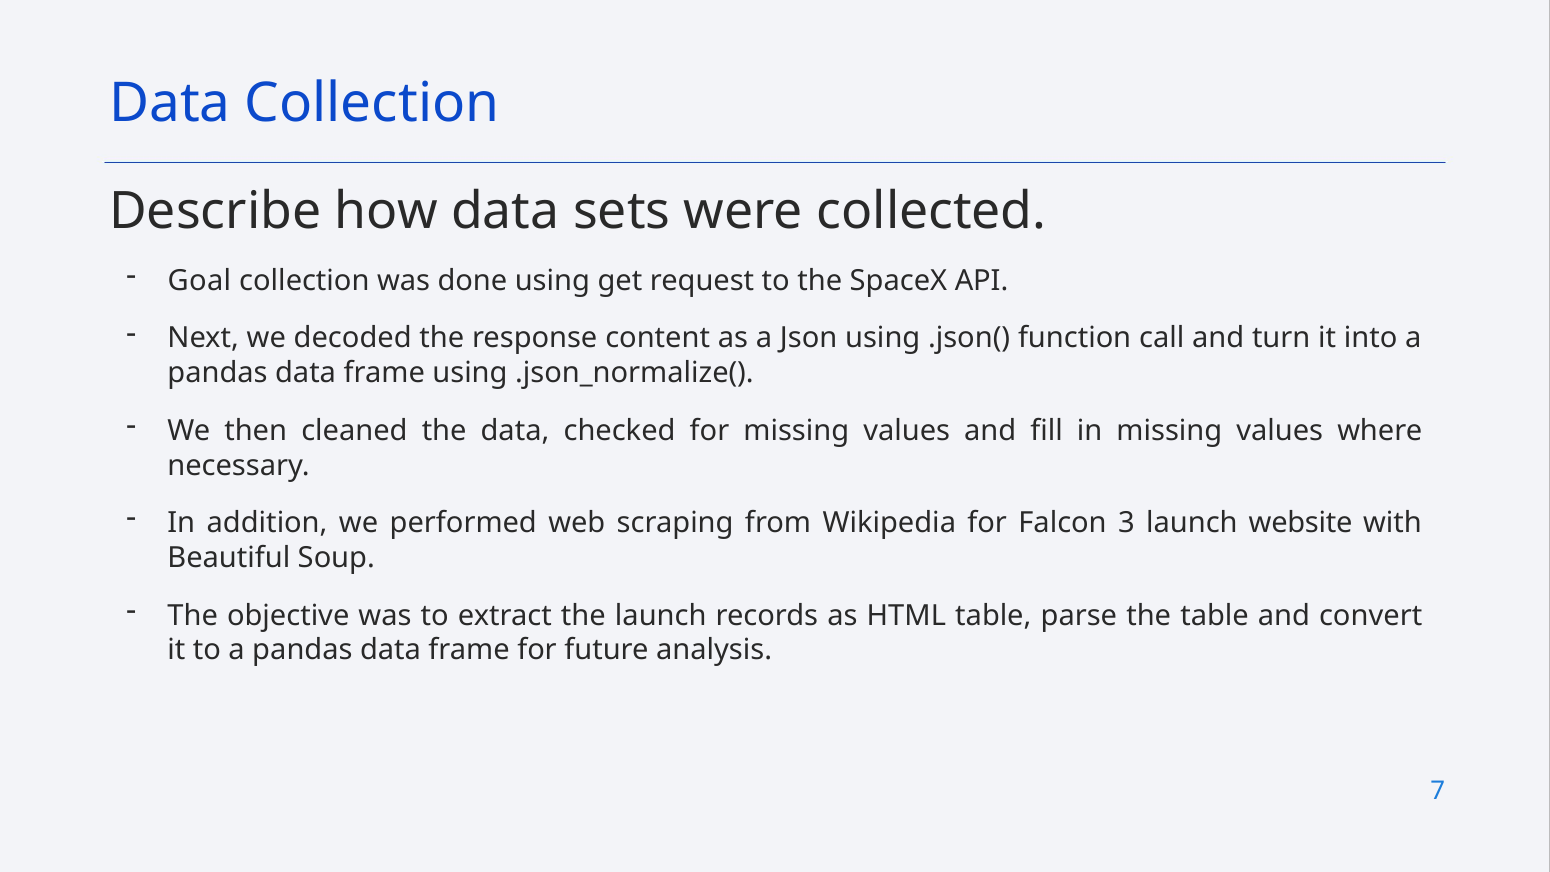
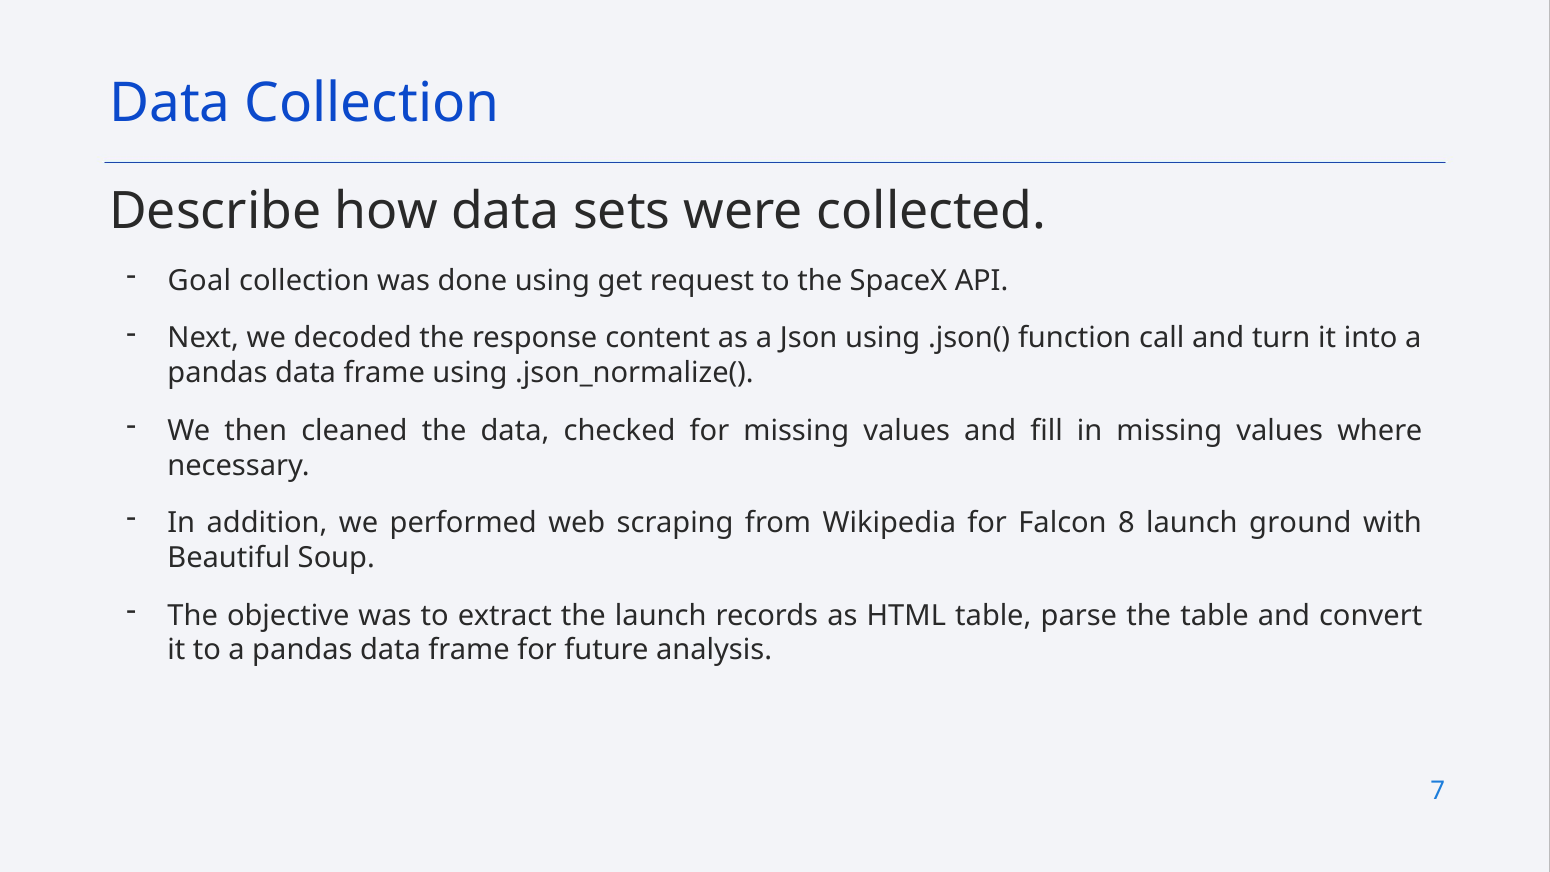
3: 3 -> 8 (1126, 523)
website: website -> ground (1300, 523)
